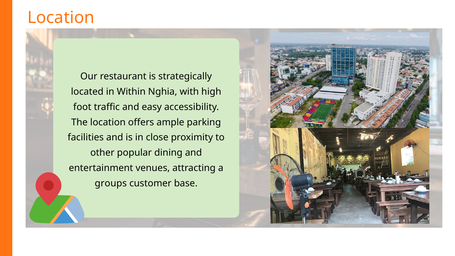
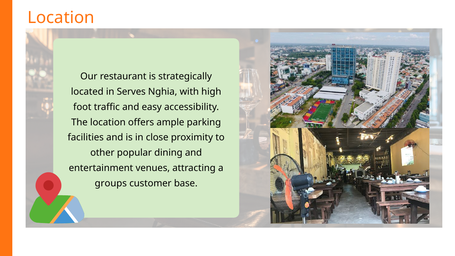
Within: Within -> Serves (131, 92)
